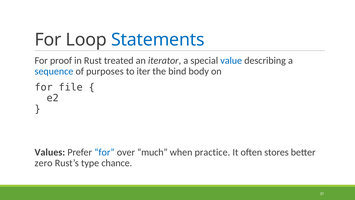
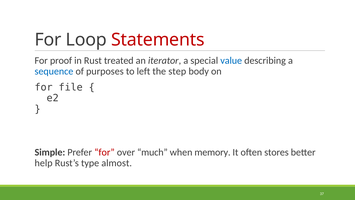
Statements colour: blue -> red (158, 40)
iter: iter -> left (143, 71)
bind: bind -> step (177, 71)
Values: Values -> Simple (50, 152)
for colour: blue -> red (104, 152)
practice: practice -> memory (212, 152)
zero: zero -> help (44, 163)
chance: chance -> almost (117, 163)
